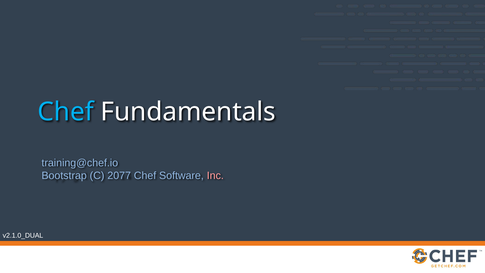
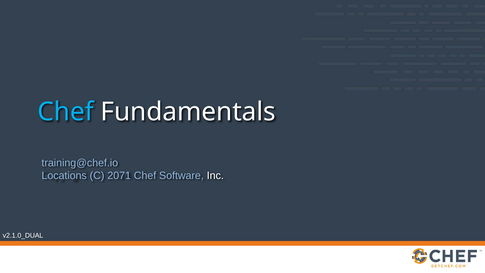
Bootstrap: Bootstrap -> Locations (64, 176)
2077: 2077 -> 2071 (119, 176)
Inc colour: pink -> white (215, 176)
